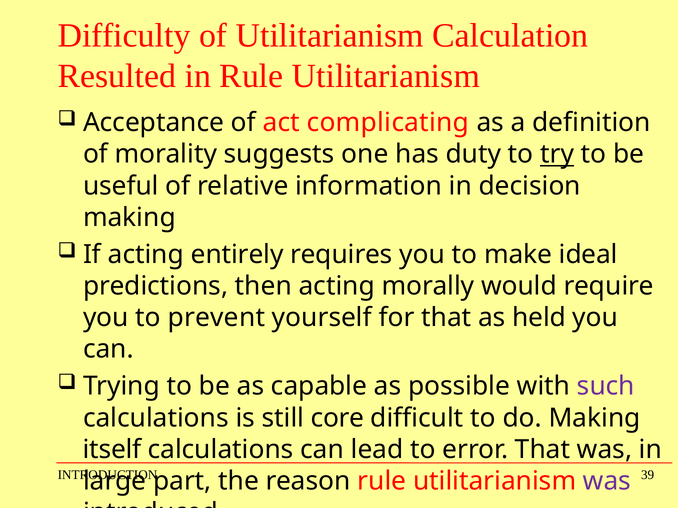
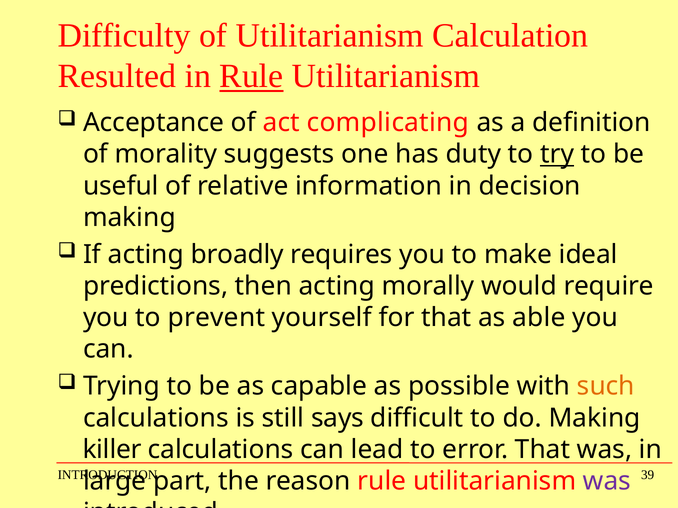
Rule underline: none -> present (251, 76)
entirely: entirely -> broadly (237, 255)
held: held -> able (539, 318)
such colour: purple -> orange (606, 387)
core: core -> says (337, 418)
itself: itself -> killer (112, 450)
